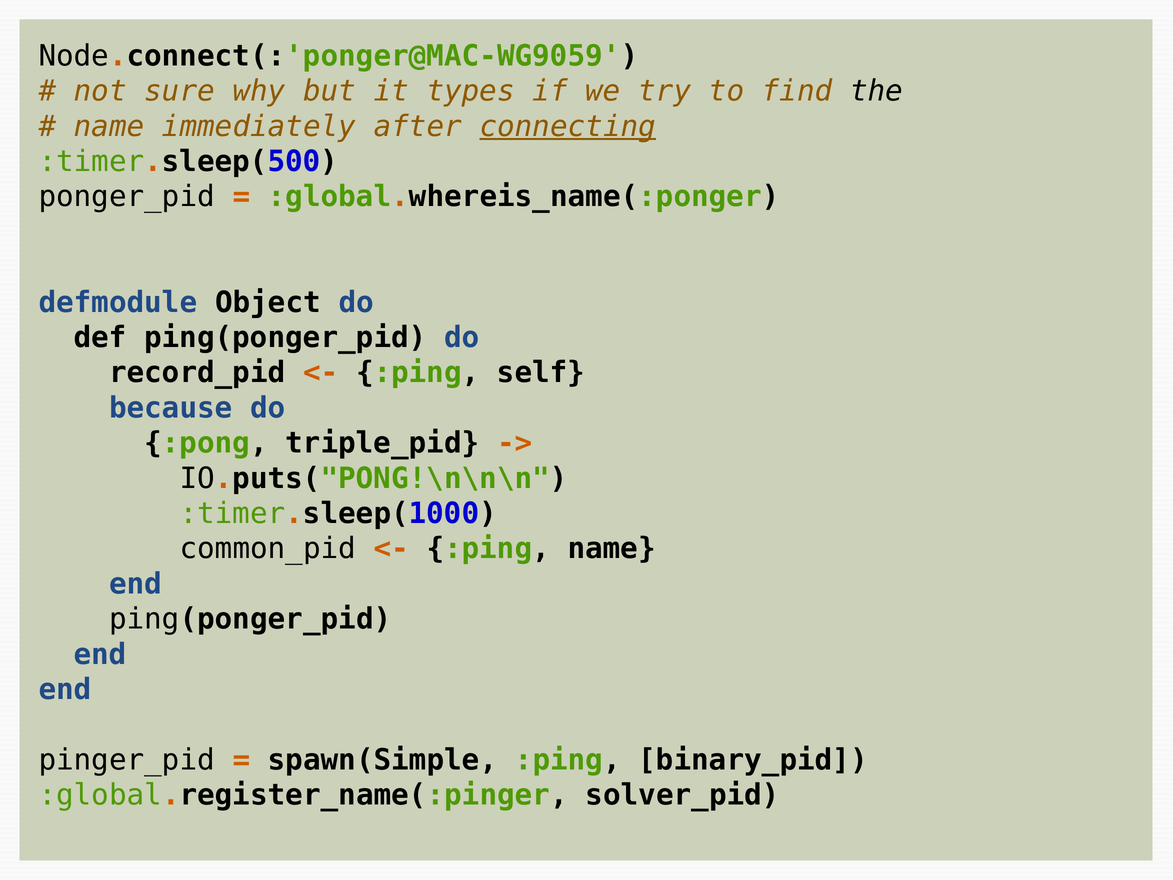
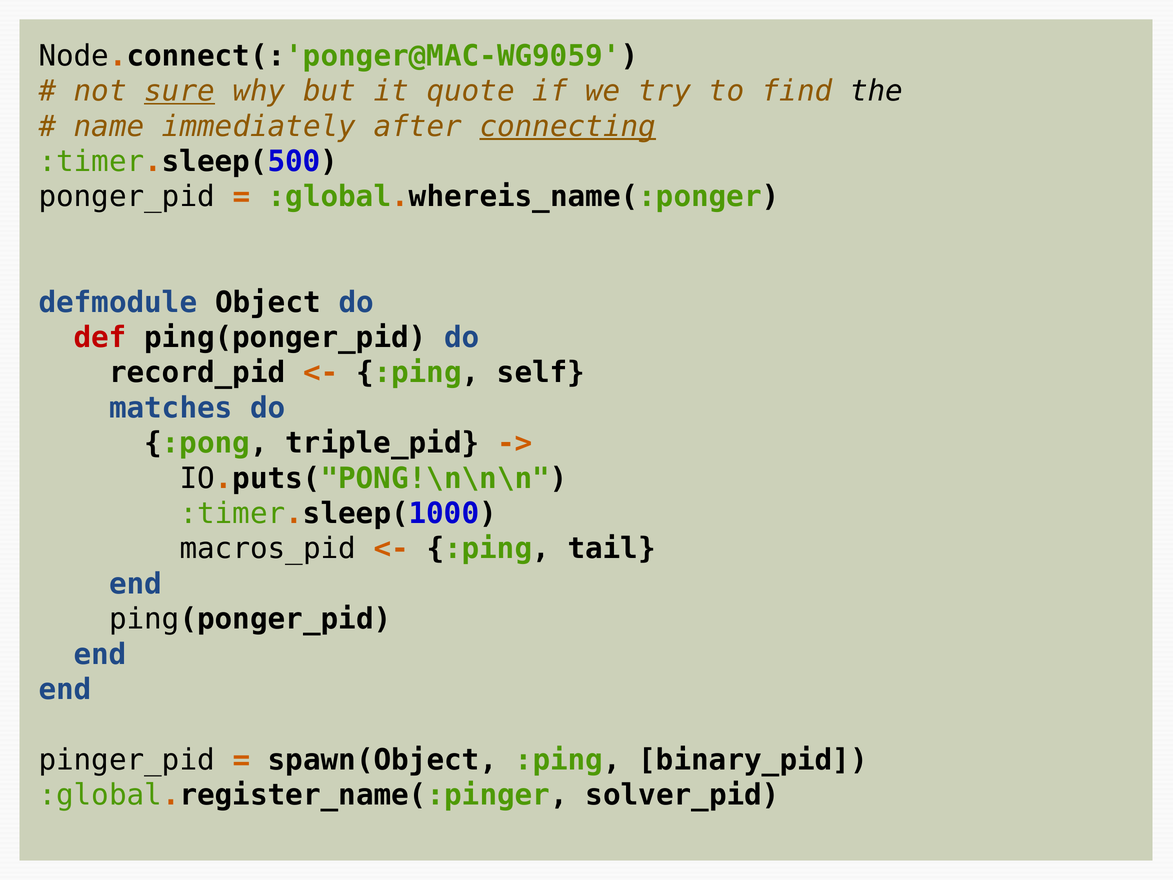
sure underline: none -> present (180, 91)
types: types -> quote (471, 91)
def colour: black -> red (100, 338)
because: because -> matches (171, 408)
common_pid: common_pid -> macros_pid (268, 549)
:ping name: name -> tail (612, 549)
spawn(Simple: spawn(Simple -> spawn(Object (383, 760)
